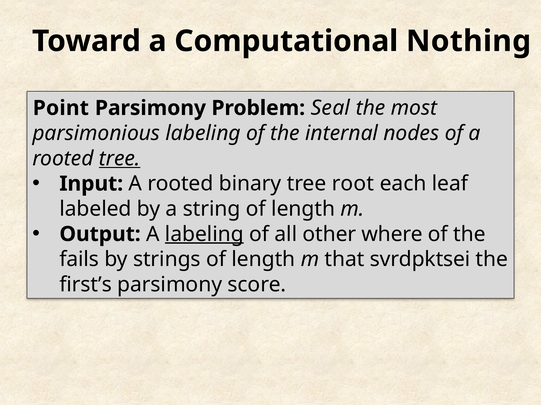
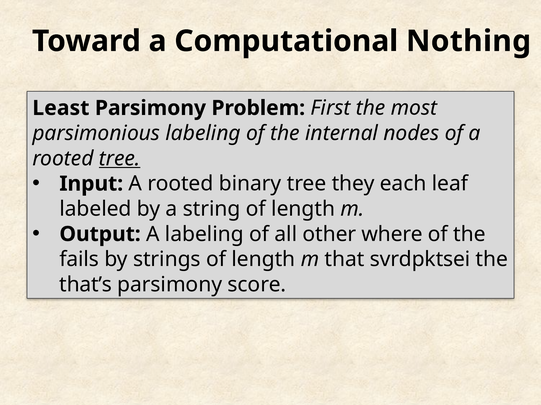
Point: Point -> Least (61, 108)
Seal: Seal -> First (331, 108)
root: root -> they (353, 184)
labeling underline: present -> none (204, 235)
first’s: first’s -> that’s (86, 285)
